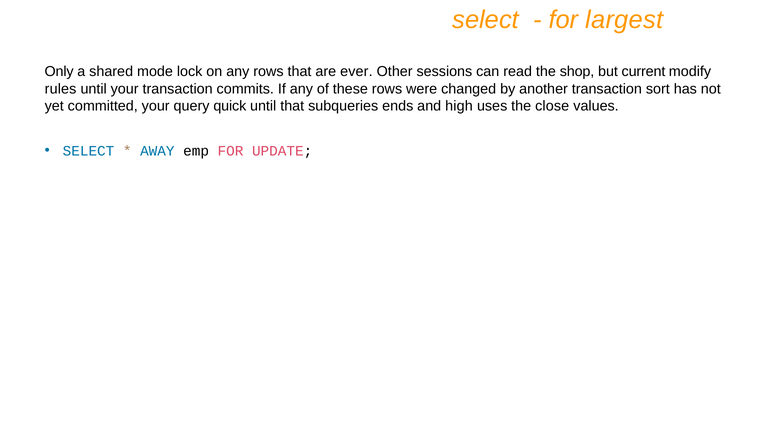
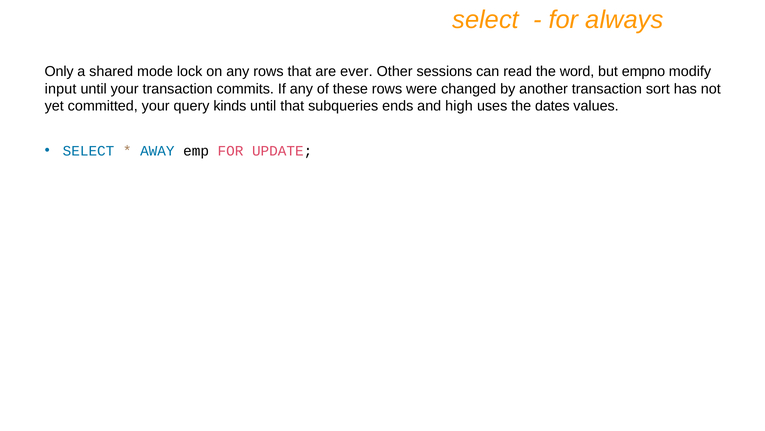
largest: largest -> always (624, 20)
shop: shop -> word (577, 71)
current: current -> empno (643, 71)
rules: rules -> input (61, 89)
quick: quick -> kinds (230, 106)
close: close -> dates (552, 106)
